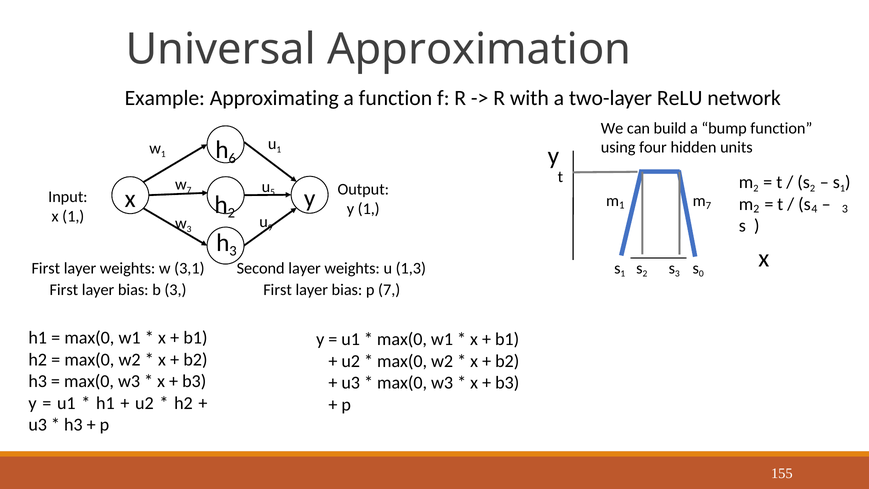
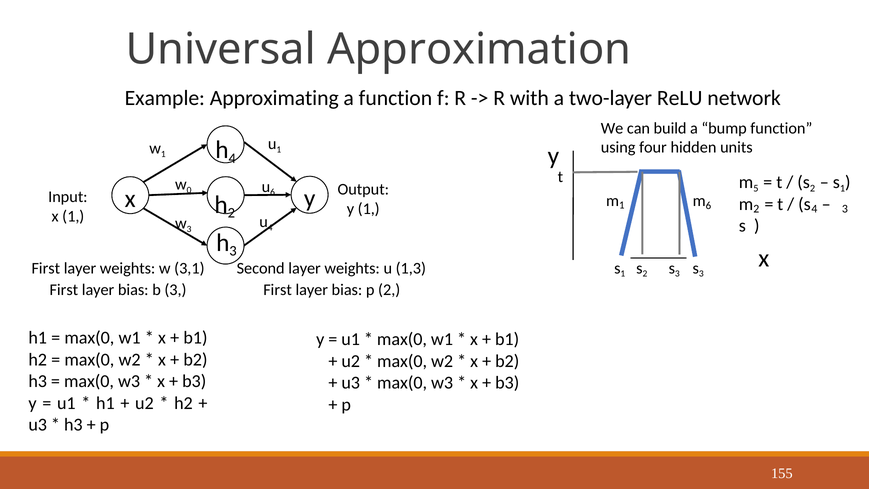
6: 6 -> 4 (232, 158)
m 2: 2 -> 5 (756, 188)
w 7: 7 -> 0 (189, 190)
u 5: 5 -> 6 (273, 192)
m 7: 7 -> 6 (708, 206)
u 9: 9 -> 4 (270, 227)
3 s 0: 0 -> 3 (701, 274)
p 7: 7 -> 2 (389, 290)
